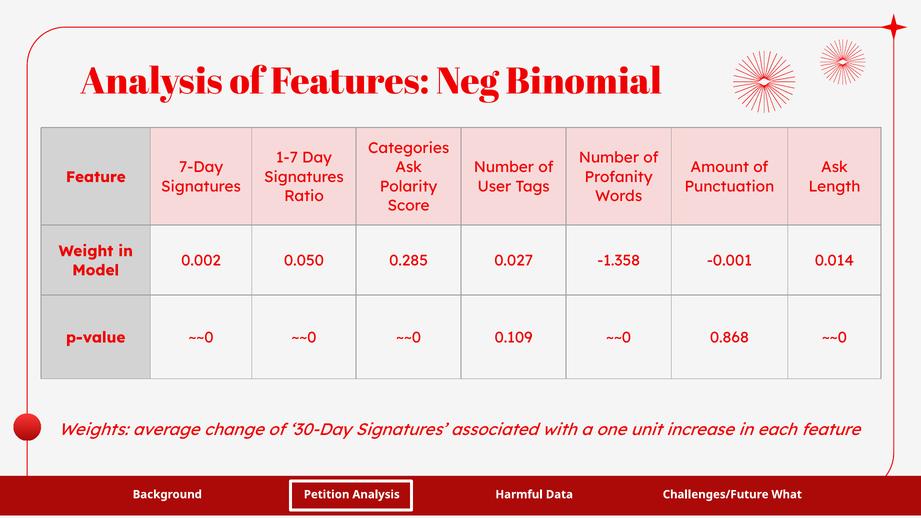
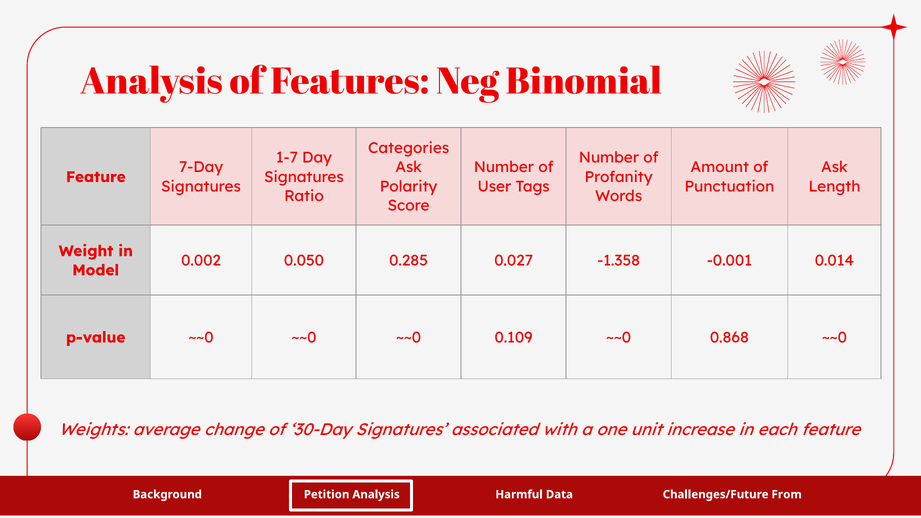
What: What -> From (787, 495)
